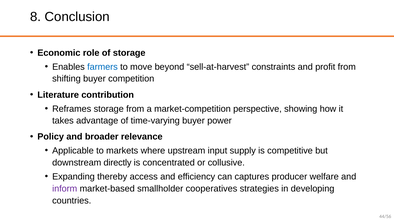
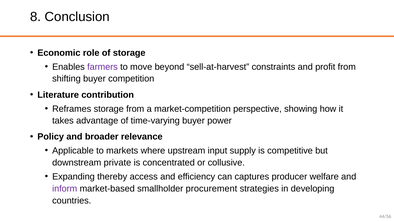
farmers colour: blue -> purple (102, 67)
directly: directly -> private (117, 162)
cooperatives: cooperatives -> procurement (211, 188)
